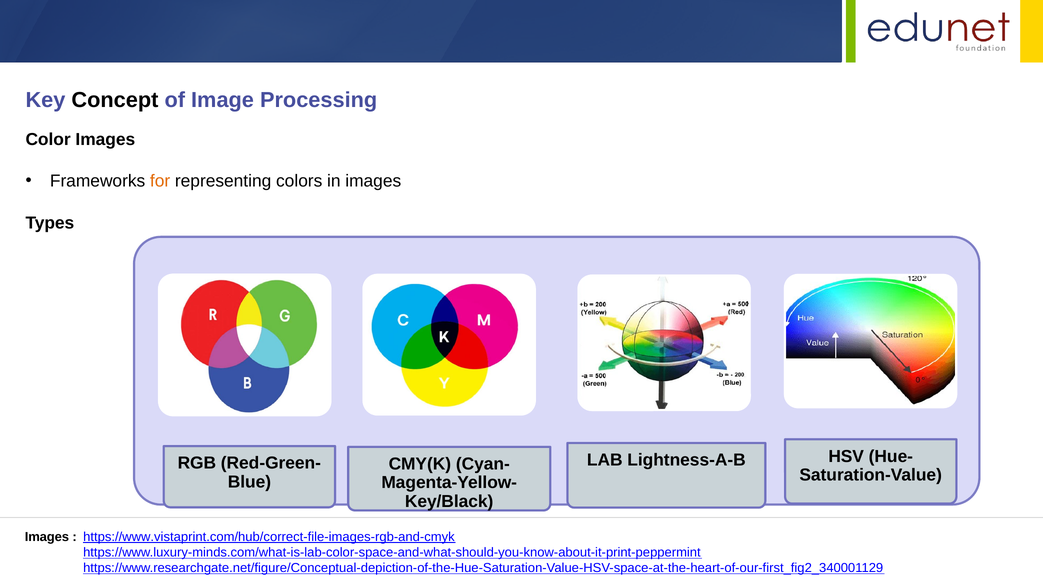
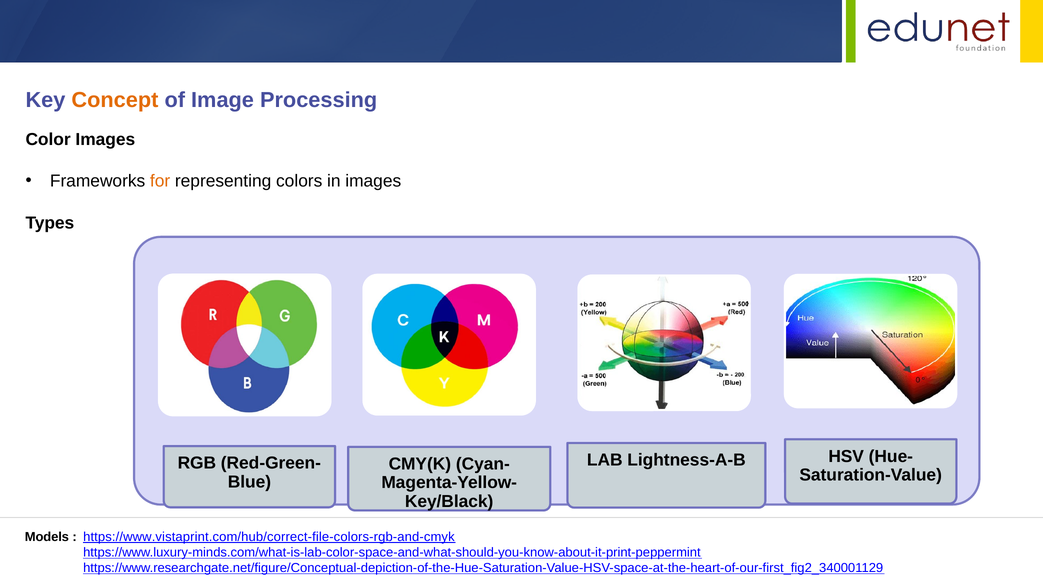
Concept colour: black -> orange (115, 100)
Images: Images -> Models (47, 537)
https://www.vistaprint.com/hub/correct-file-images-rgb-and-cmyk: https://www.vistaprint.com/hub/correct-file-images-rgb-and-cmyk -> https://www.vistaprint.com/hub/correct-file-colors-rgb-and-cmyk (269, 537)
